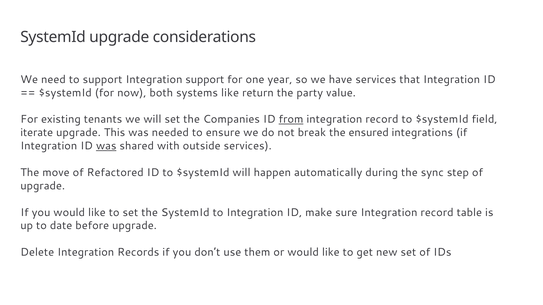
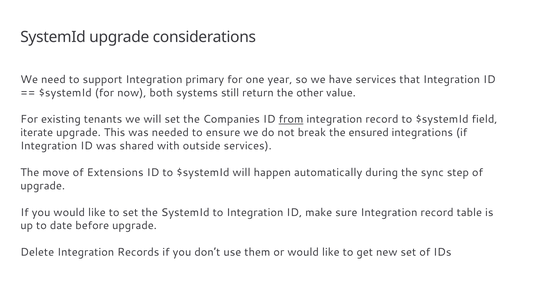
Integration support: support -> primary (205, 80)
systems like: like -> still (230, 93)
party: party -> other (310, 93)
was underline: present -> none (106, 146)
Refactored: Refactored -> Extensions (115, 173)
